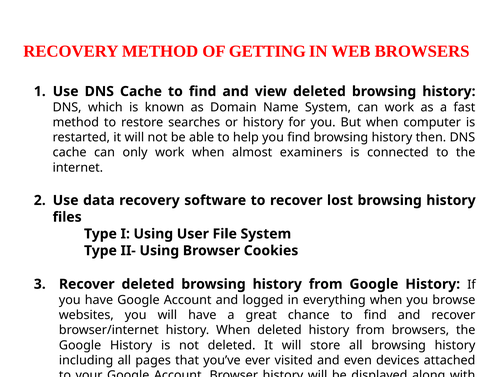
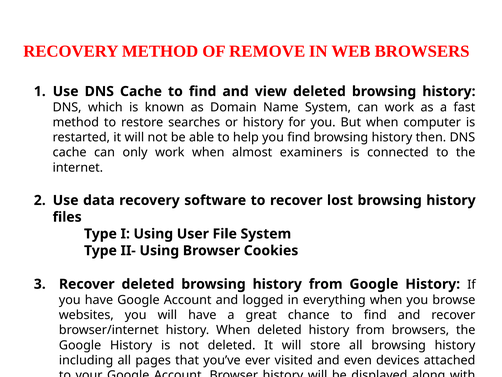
GETTING: GETTING -> REMOVE (267, 51)
